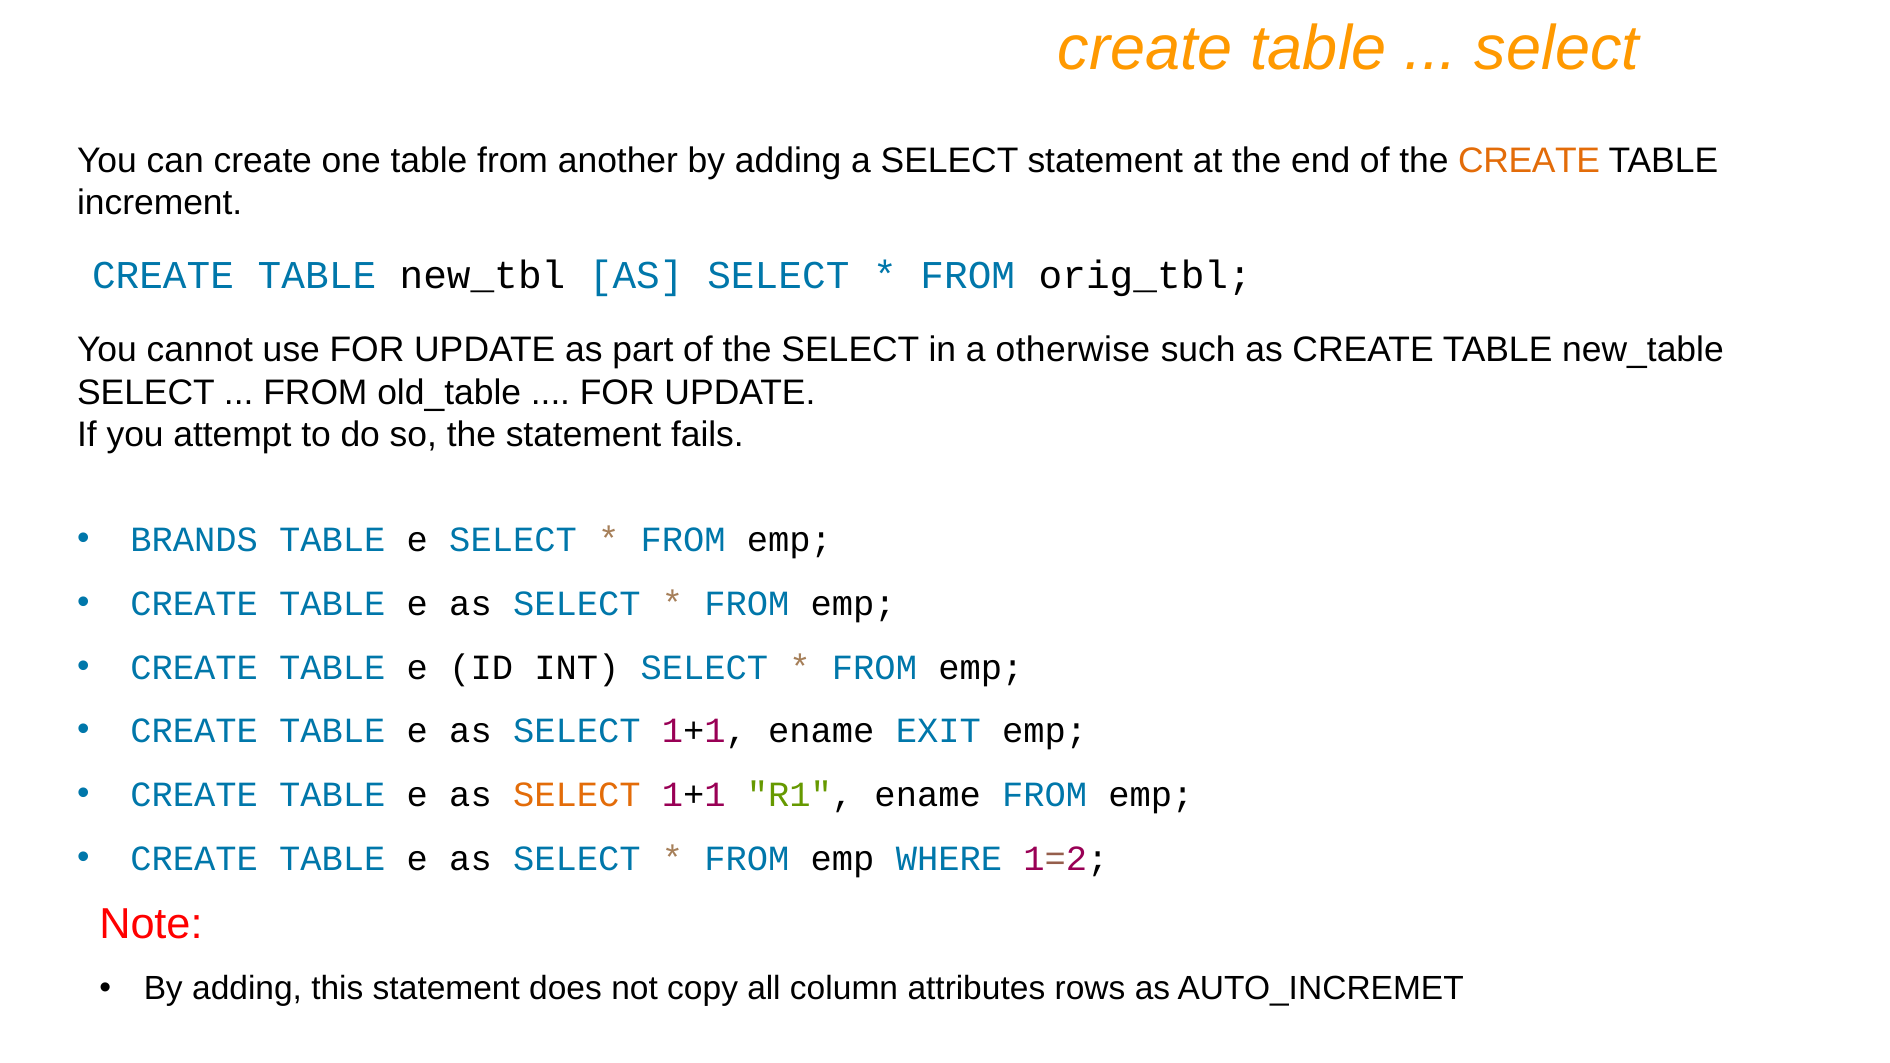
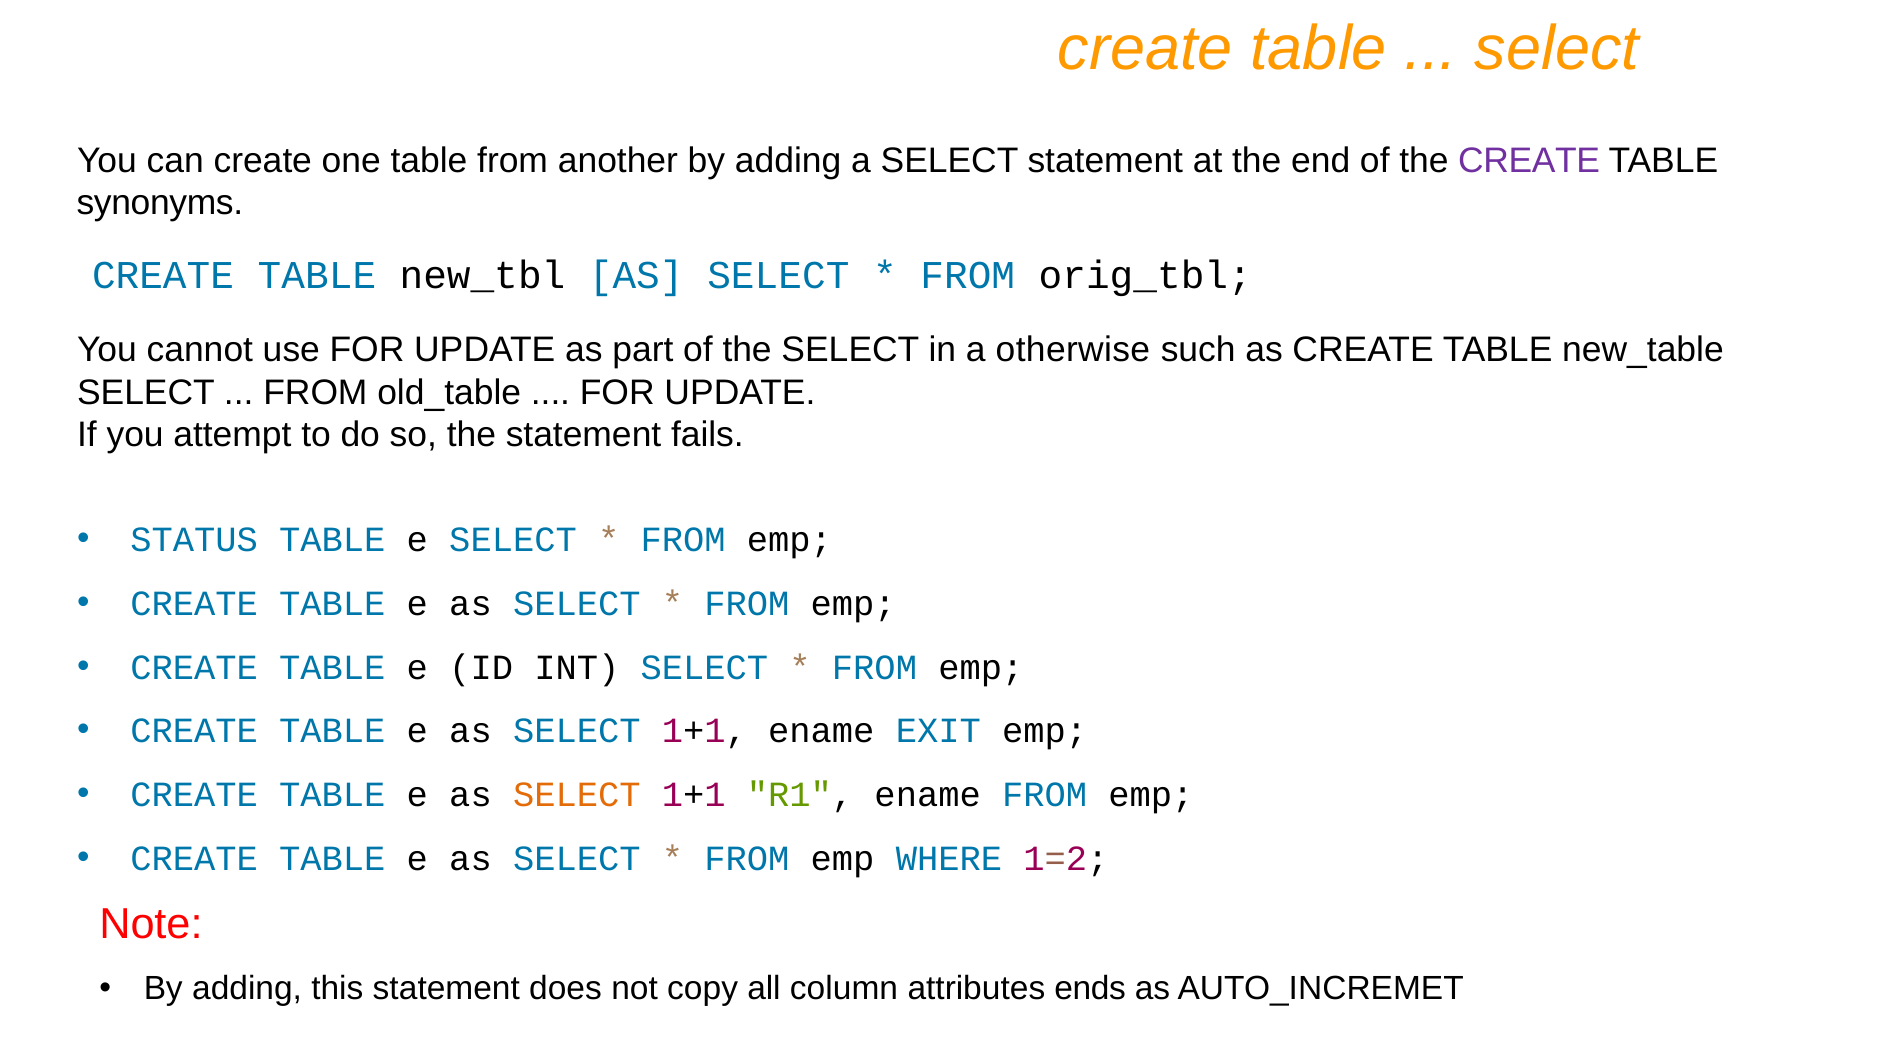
CREATE colour: orange -> purple (1529, 161)
increment: increment -> synonyms (160, 203)
BRANDS: BRANDS -> STATUS (194, 540)
rows: rows -> ends (1090, 989)
